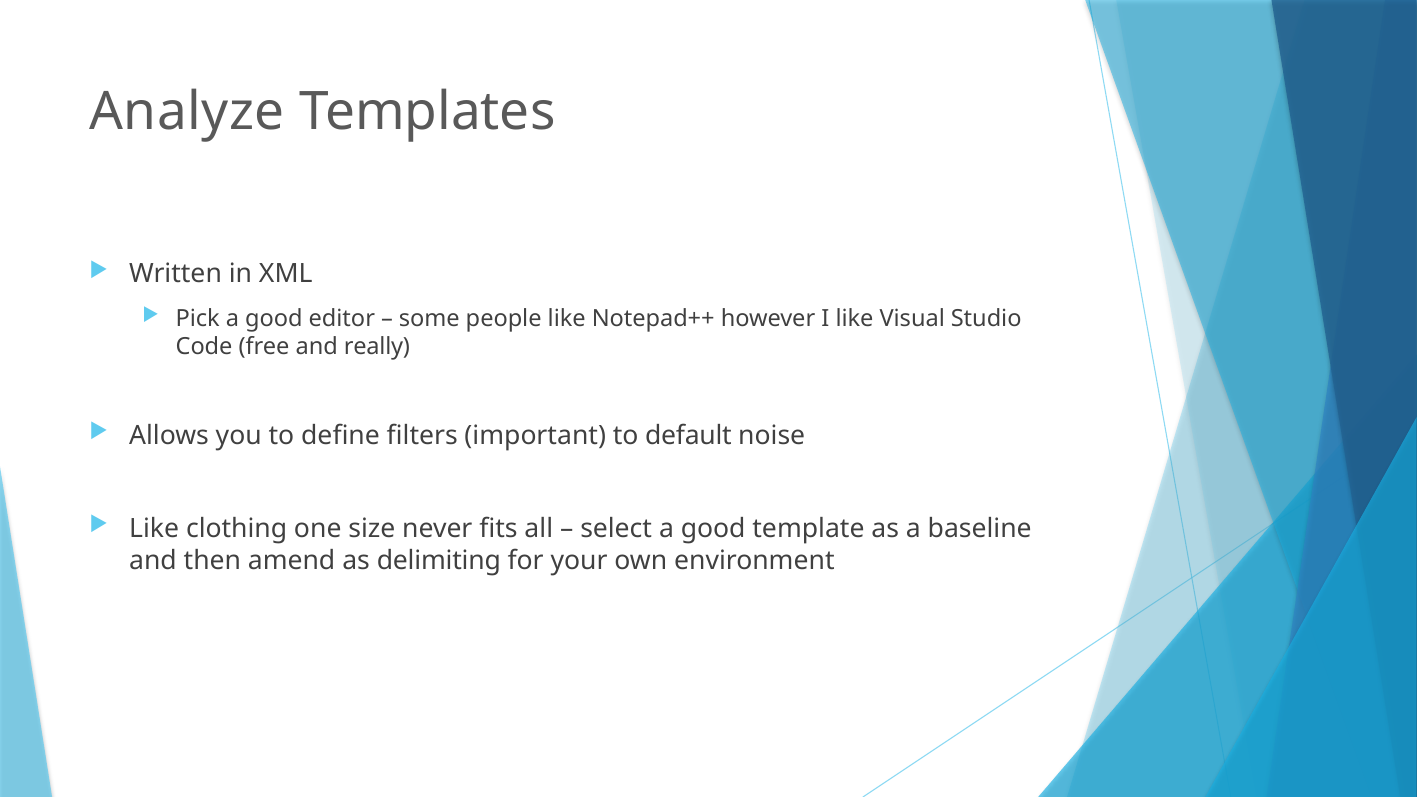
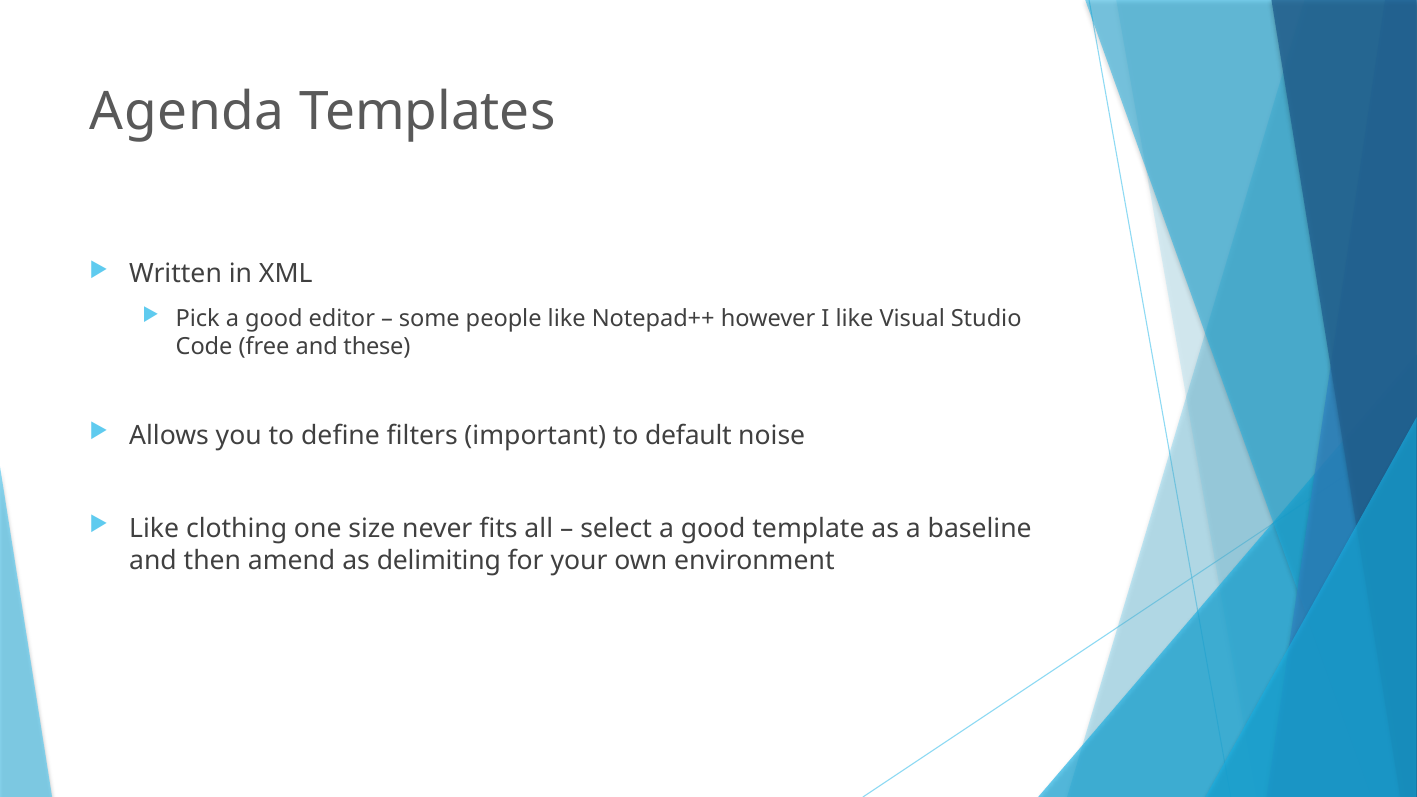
Analyze: Analyze -> Agenda (187, 112)
really: really -> these (377, 347)
